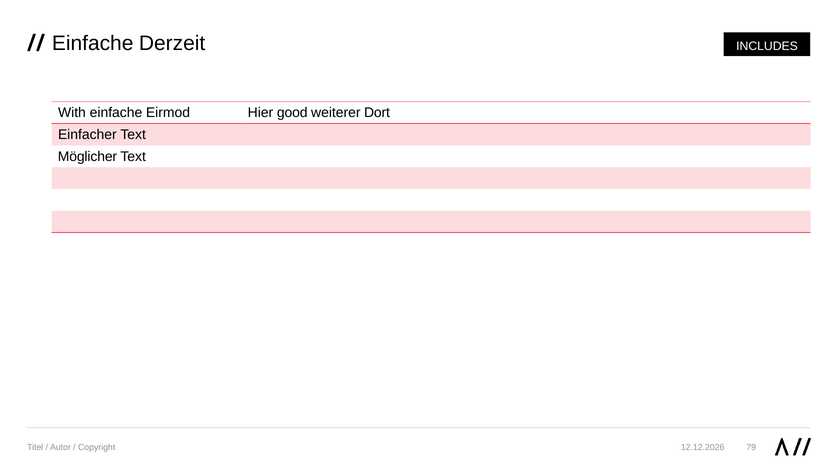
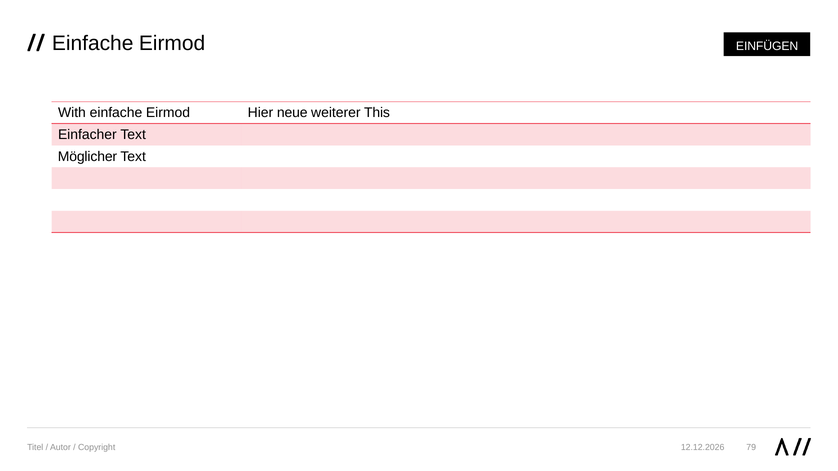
Derzeit: Derzeit -> Eirmod (172, 43)
INCLUDES: INCLUDES -> EINFÜGEN (767, 46)
good: good -> neue (292, 113)
Dort: Dort -> This (377, 113)
